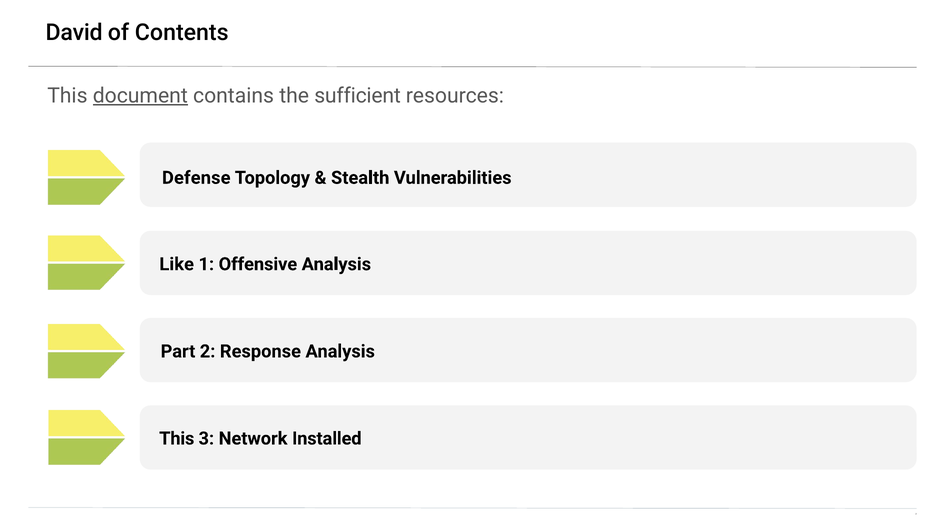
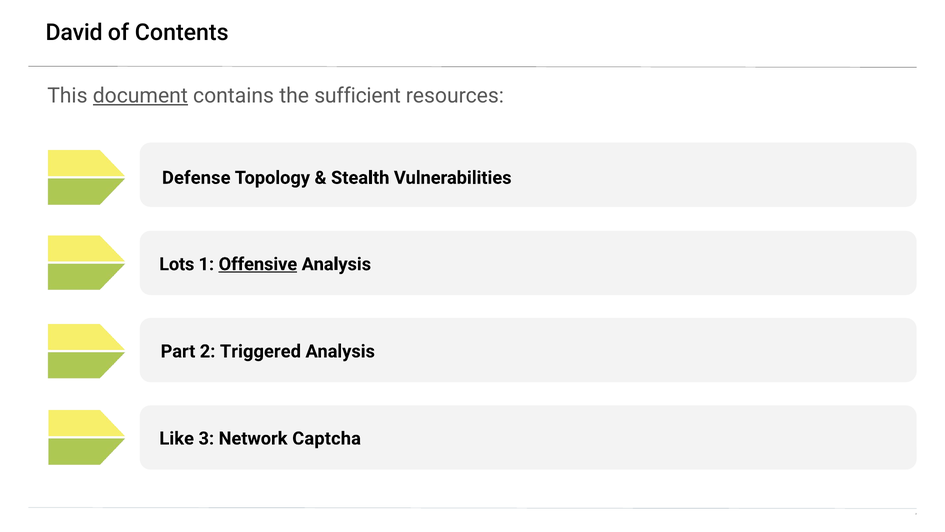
Like: Like -> Lots (177, 264)
Offensive underline: none -> present (258, 264)
Response: Response -> Triggered (260, 351)
This: This -> Like (177, 438)
Installed: Installed -> Captcha (327, 438)
